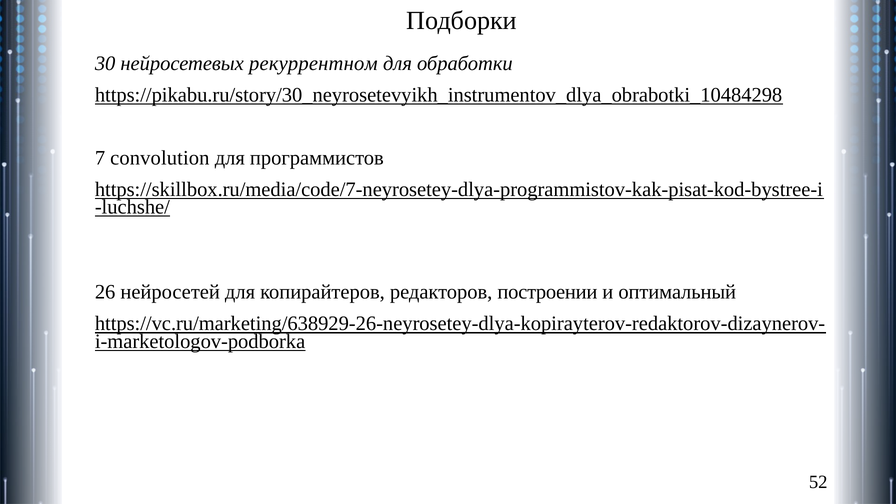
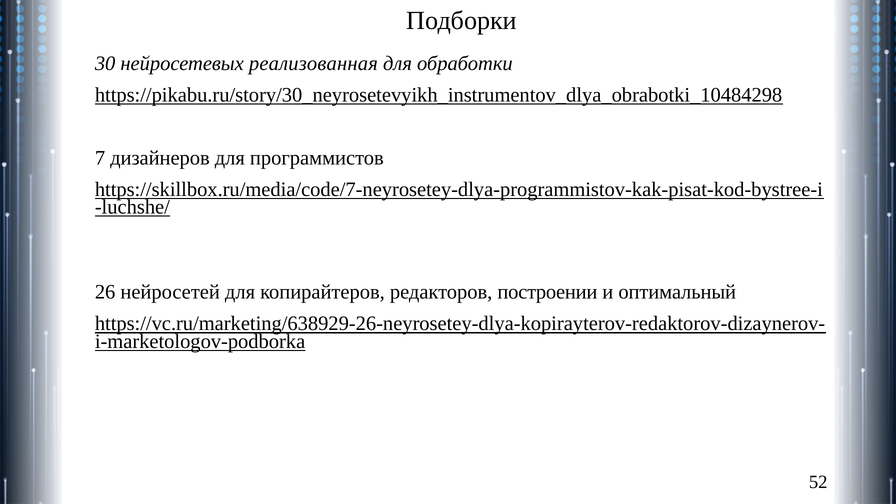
рекуррентном: рекуррентном -> реализованная (313, 63)
convolution: convolution -> дизайнеров (160, 158)
